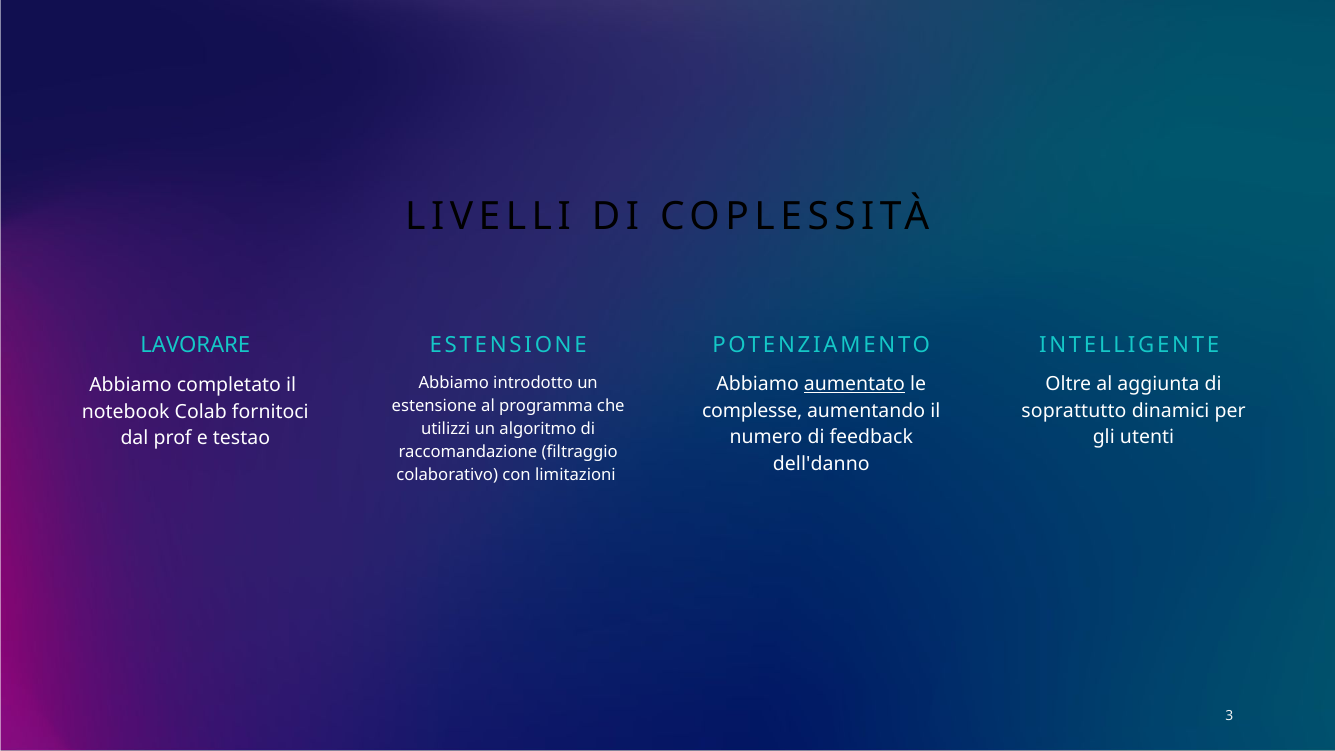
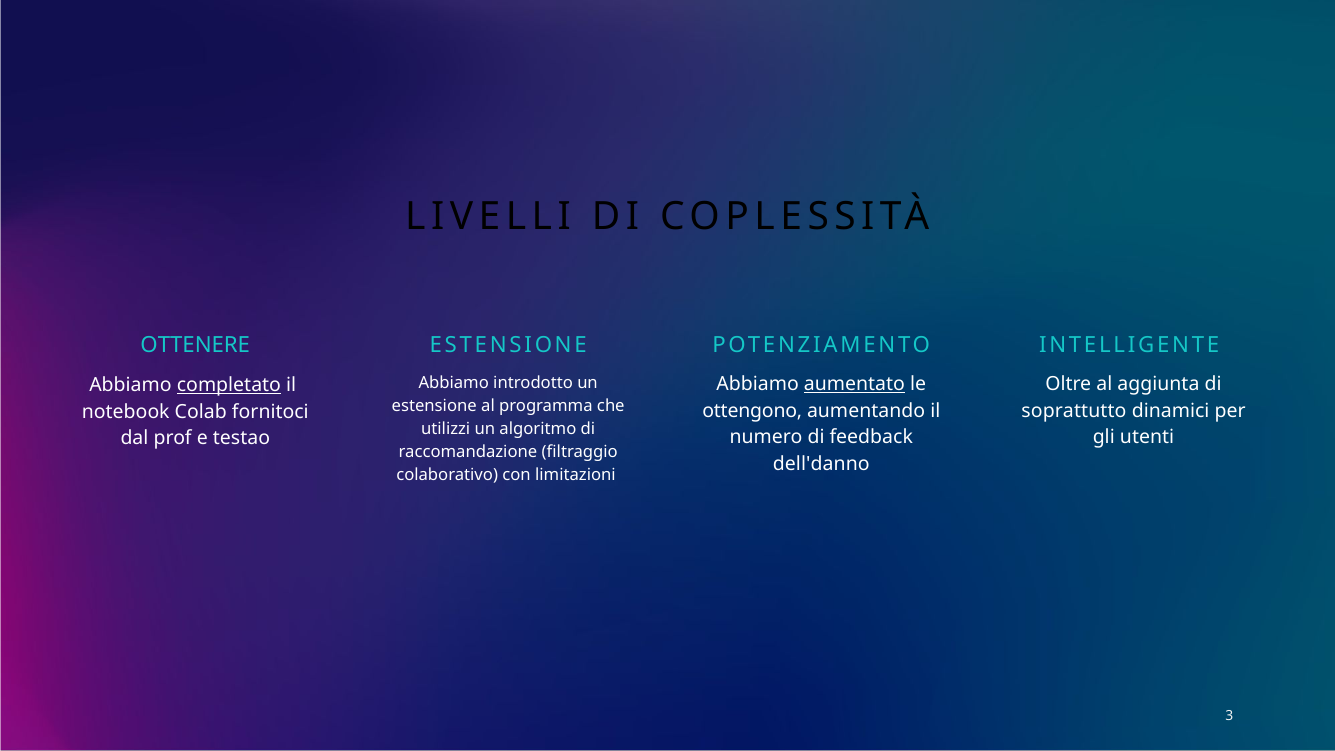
LAVORARE: LAVORARE -> OTTENERE (195, 345)
completato underline: none -> present (229, 385)
complesse: complesse -> ottengono (752, 411)
